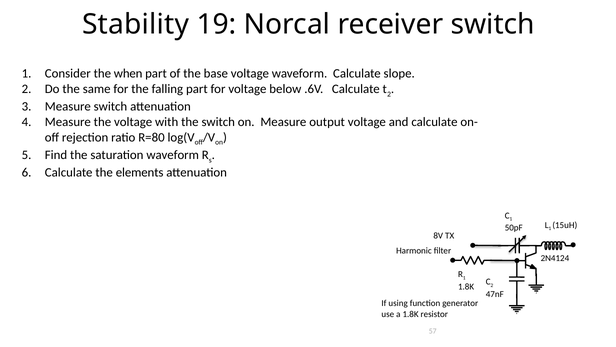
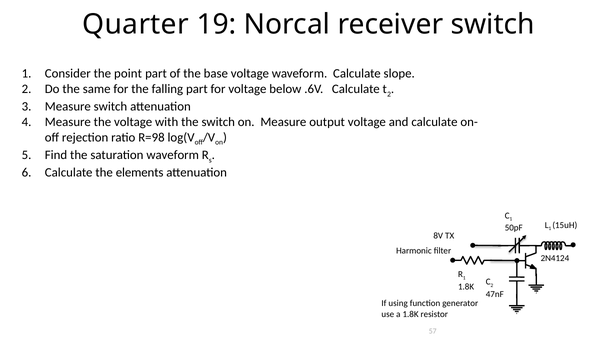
Stability: Stability -> Quarter (136, 24)
when: when -> point (128, 74)
R=80: R=80 -> R=98 (151, 137)
